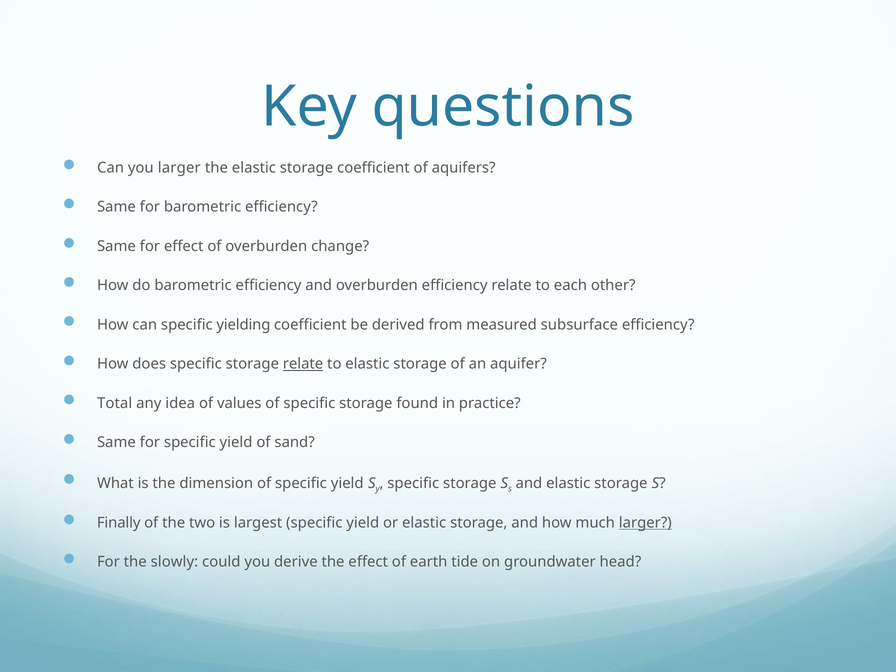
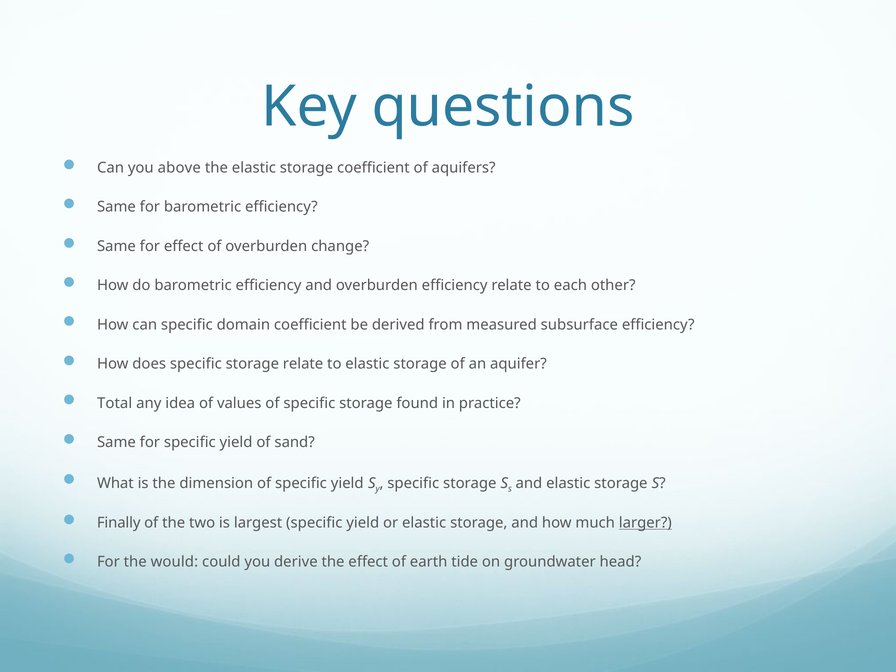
you larger: larger -> above (179, 168)
yielding: yielding -> domain (243, 325)
relate underline: present -> none (303, 364)
slowly: slowly -> would (174, 562)
